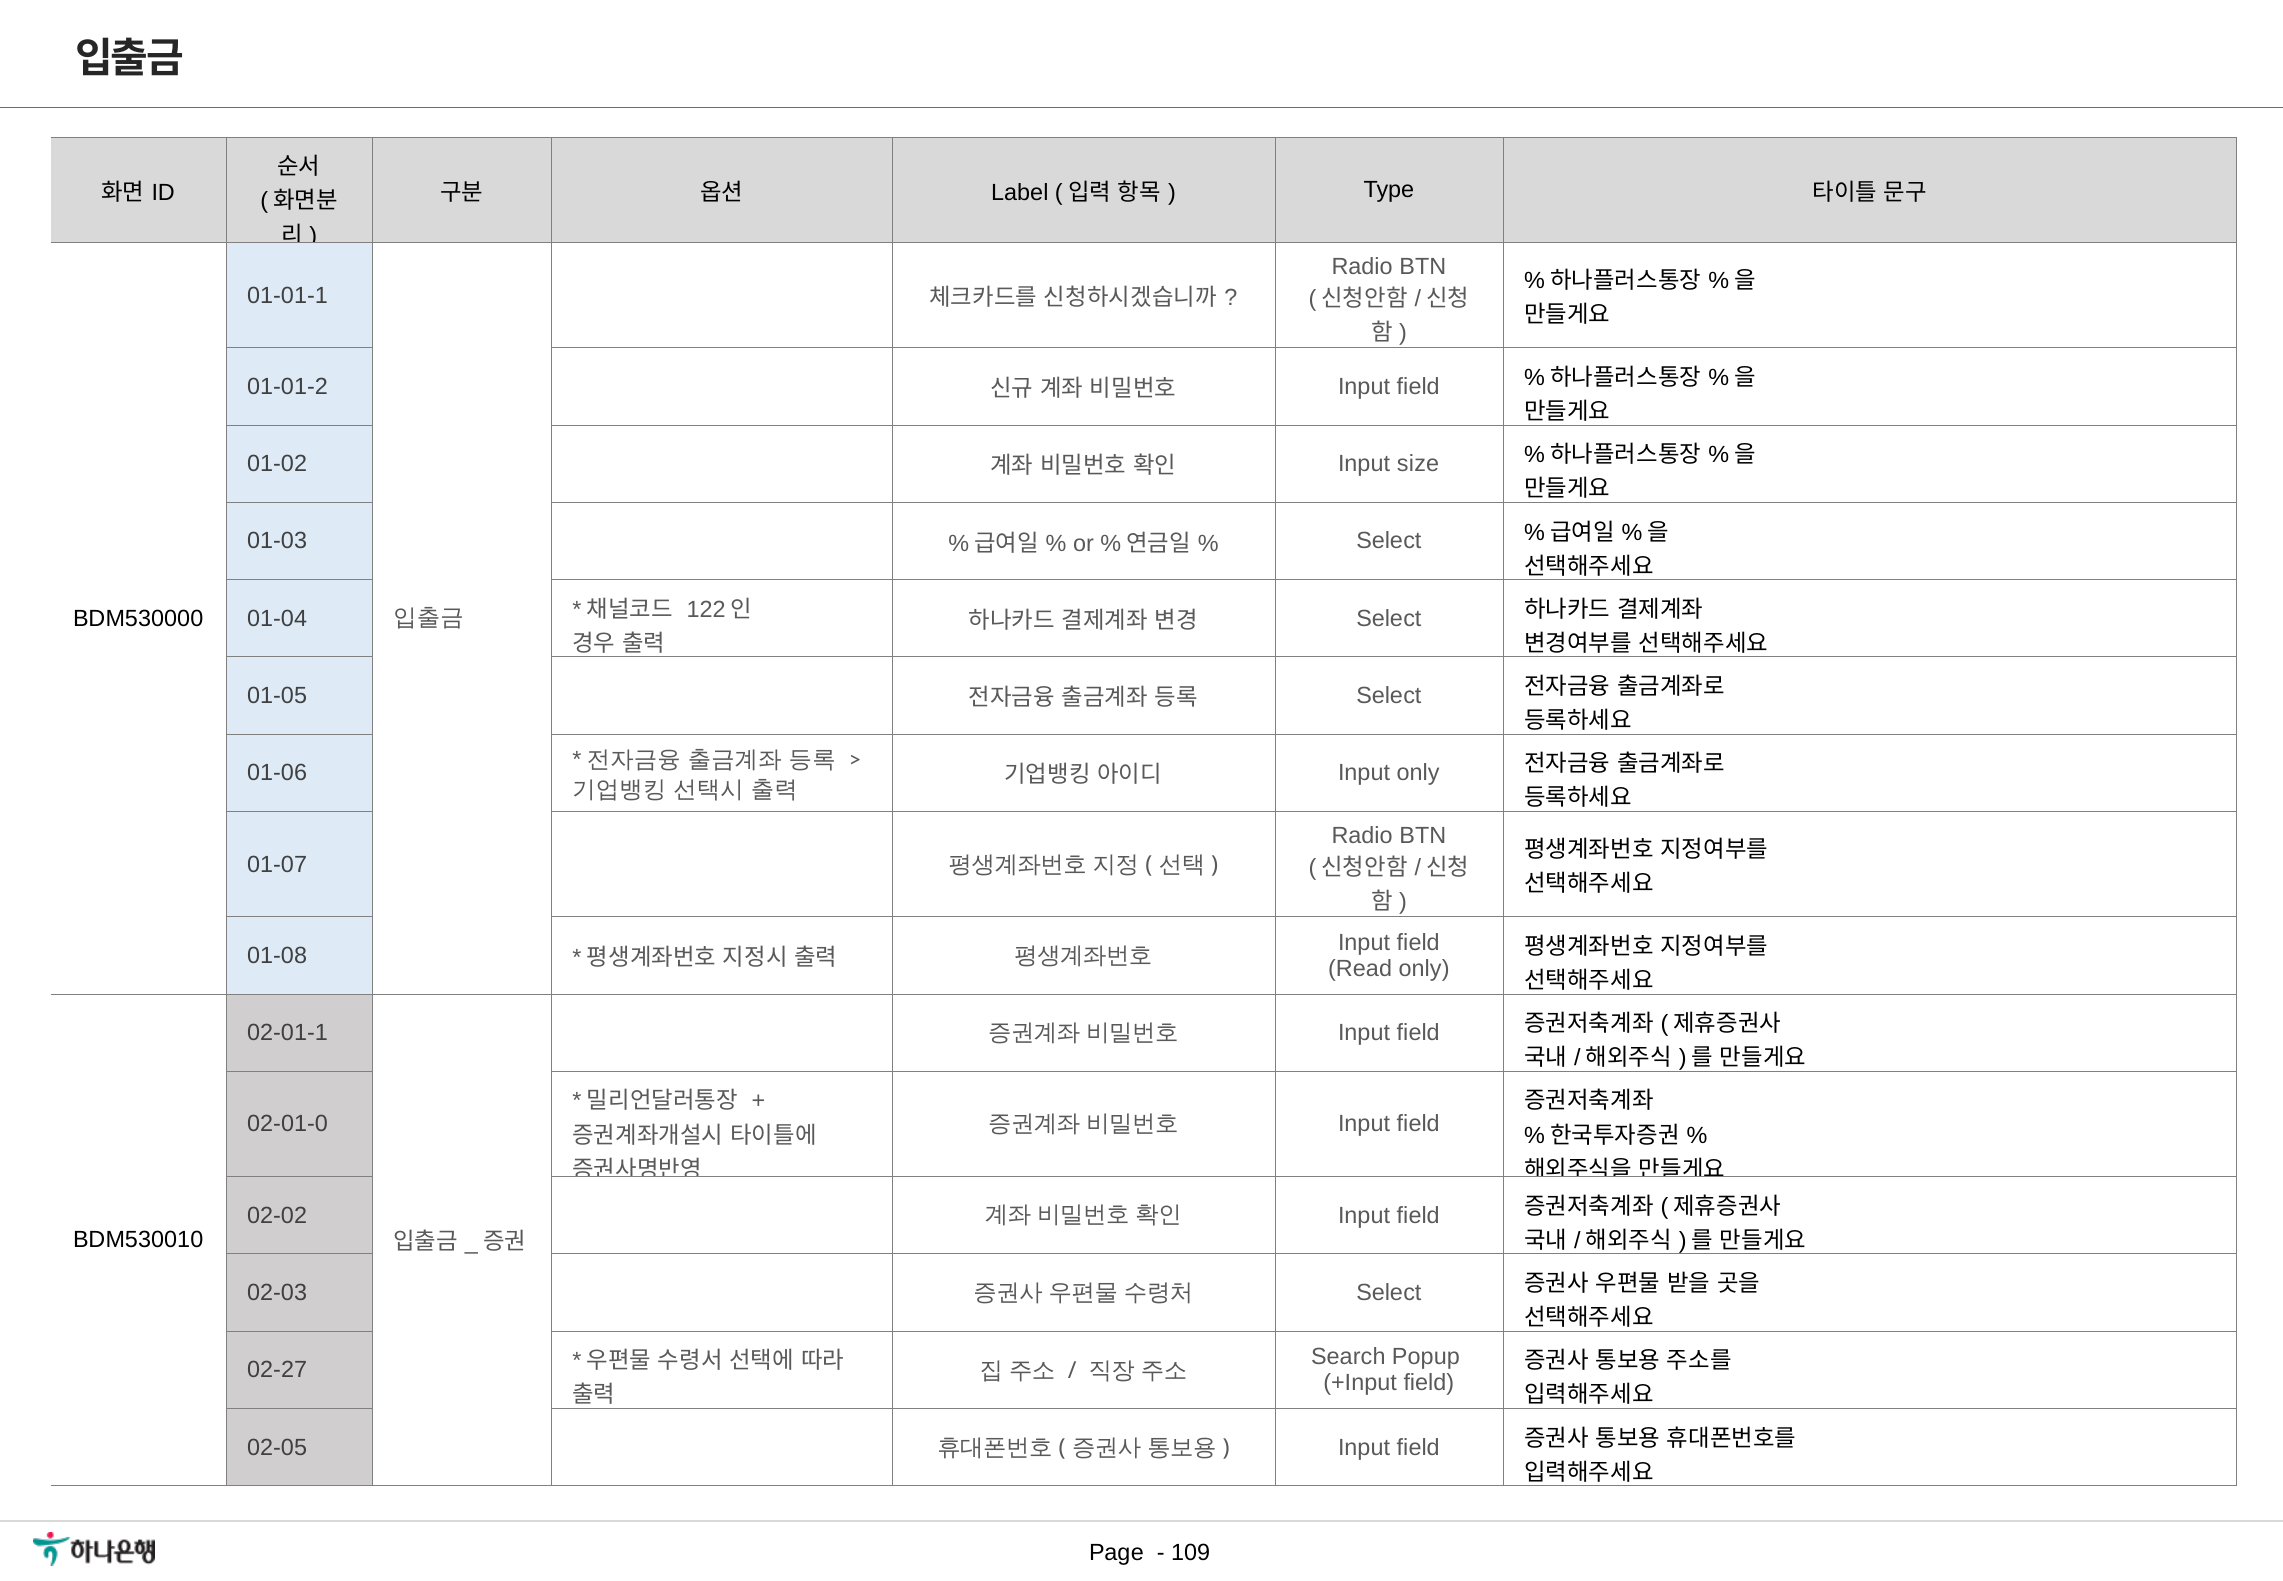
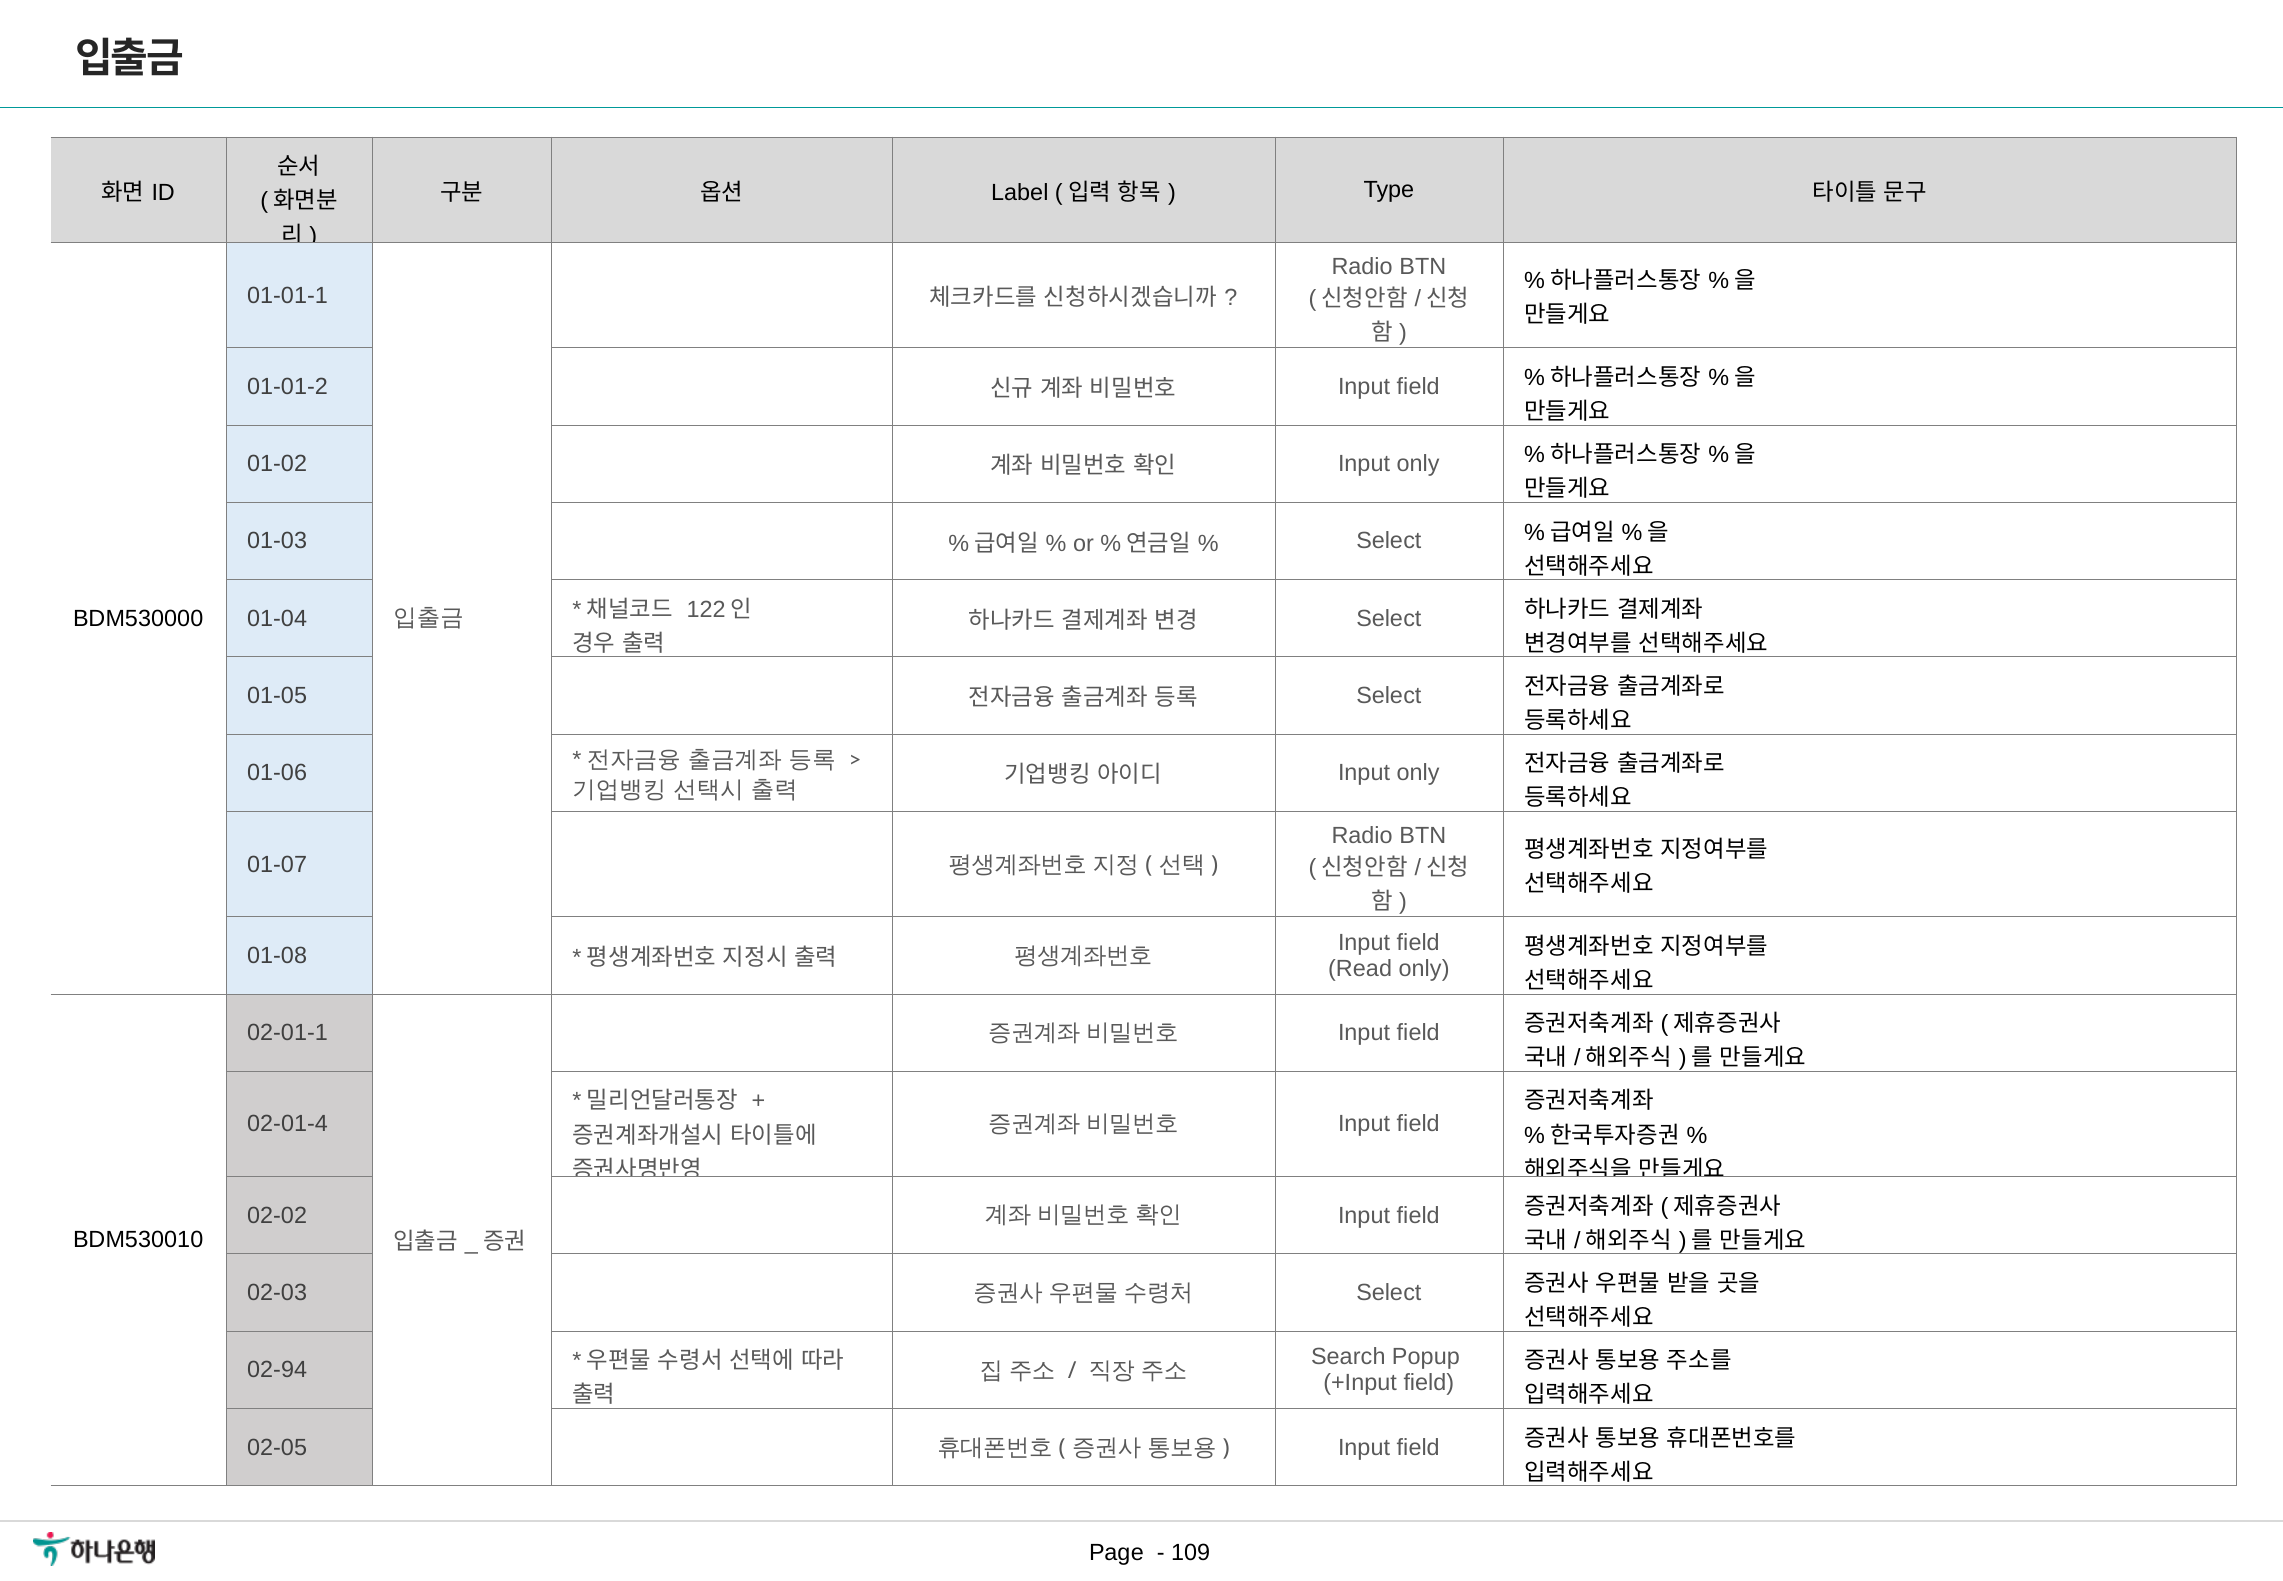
size: size -> only (1418, 464)
02-01-0: 02-01-0 -> 02-01-4 (288, 1124)
02-27: 02-27 -> 02-94 (277, 1370)
